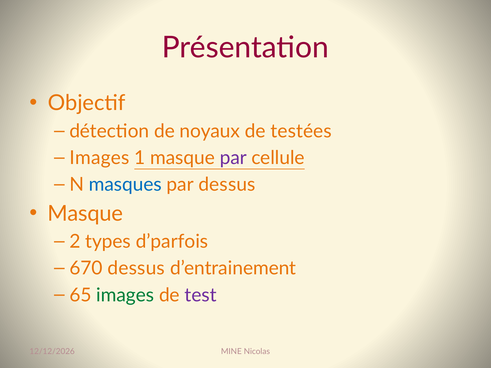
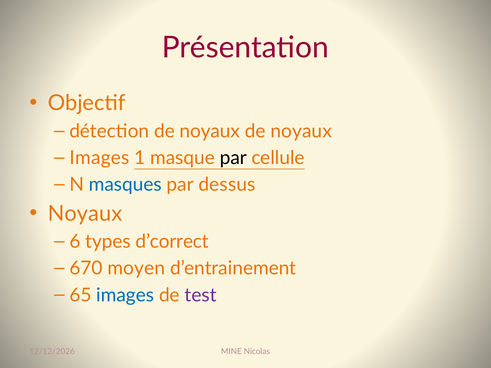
noyaux de testées: testées -> noyaux (301, 131)
par colour: purple -> black (233, 158)
Masque: Masque -> Noyaux (85, 214)
2: 2 -> 6 (75, 242)
d’parfois: d’parfois -> d’correct (172, 242)
670 dessus: dessus -> moyen (136, 269)
images colour: green -> blue (125, 295)
